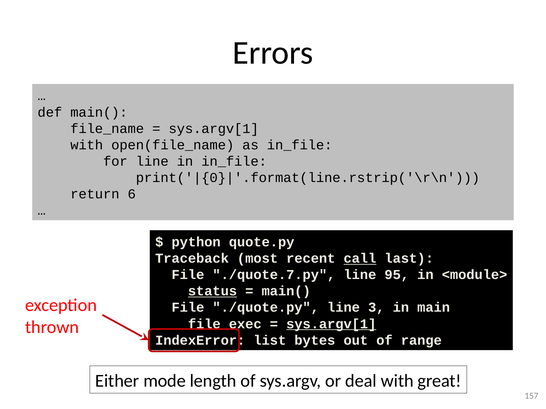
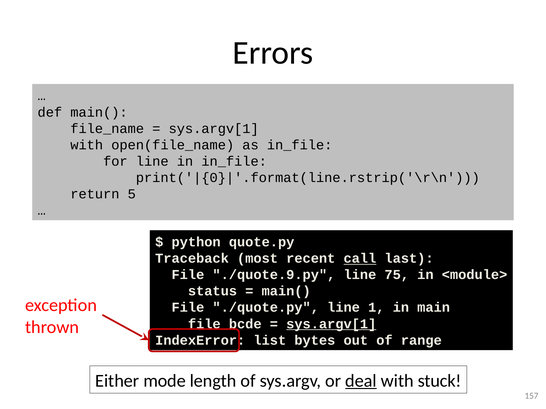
6: 6 -> 5 (132, 194)
./quote.7.py: ./quote.7.py -> ./quote.9.py (274, 275)
95: 95 -> 75 (397, 275)
status underline: present -> none (212, 291)
3: 3 -> 1 (376, 308)
file_exec: file_exec -> file_bcde (225, 324)
deal underline: none -> present (361, 381)
great: great -> stuck (440, 381)
